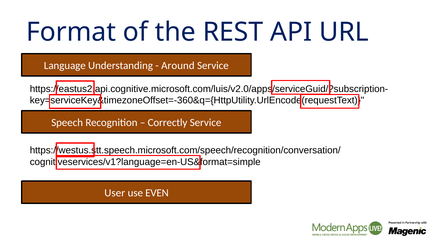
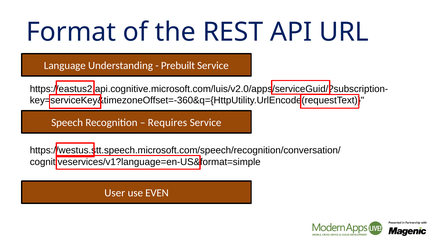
Around: Around -> Prebuilt (178, 66)
Correctly: Correctly -> Requires (167, 123)
